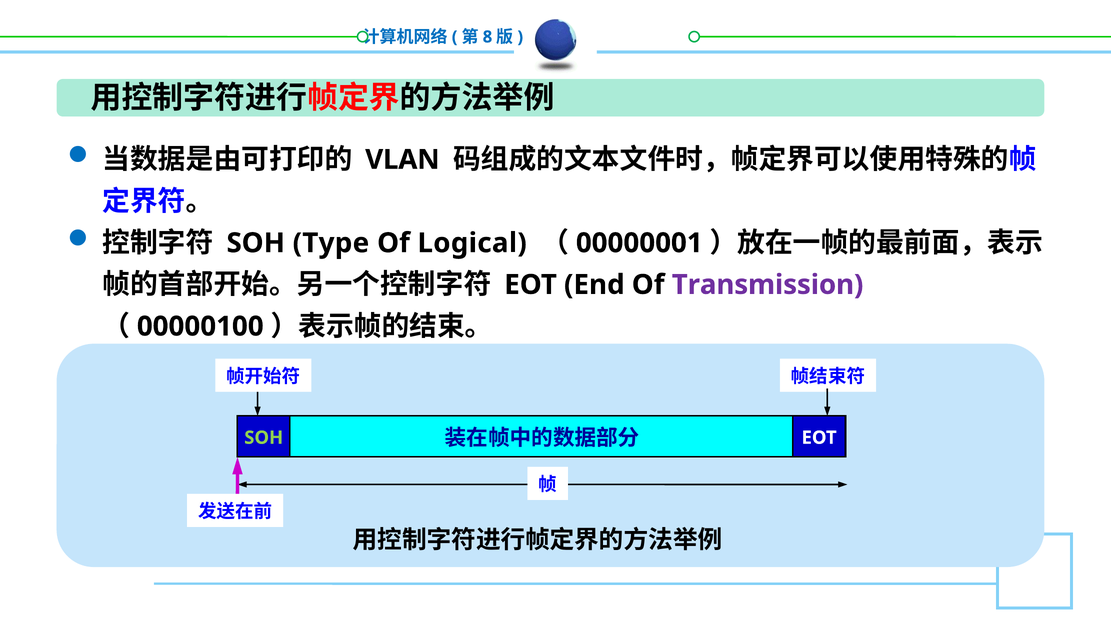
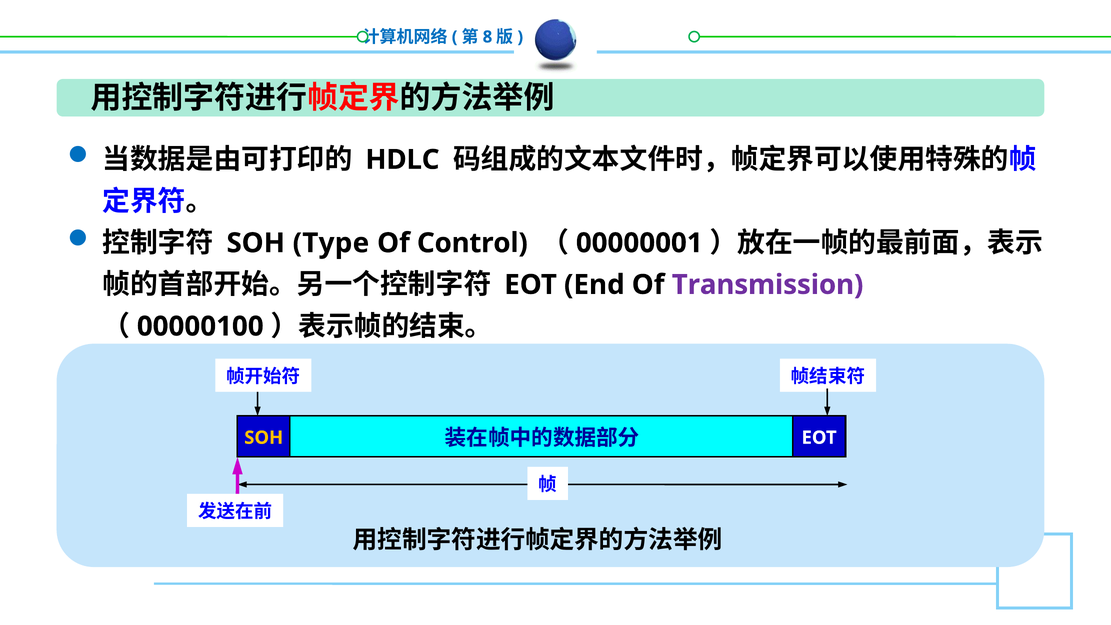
VLAN: VLAN -> HDLC (402, 160)
Logical: Logical -> Control (472, 243)
SOH colour: light green -> yellow (264, 438)
